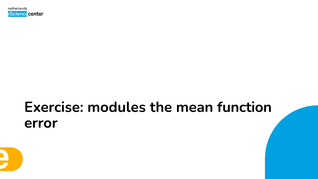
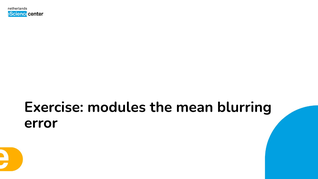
function: function -> blurring (244, 107)
